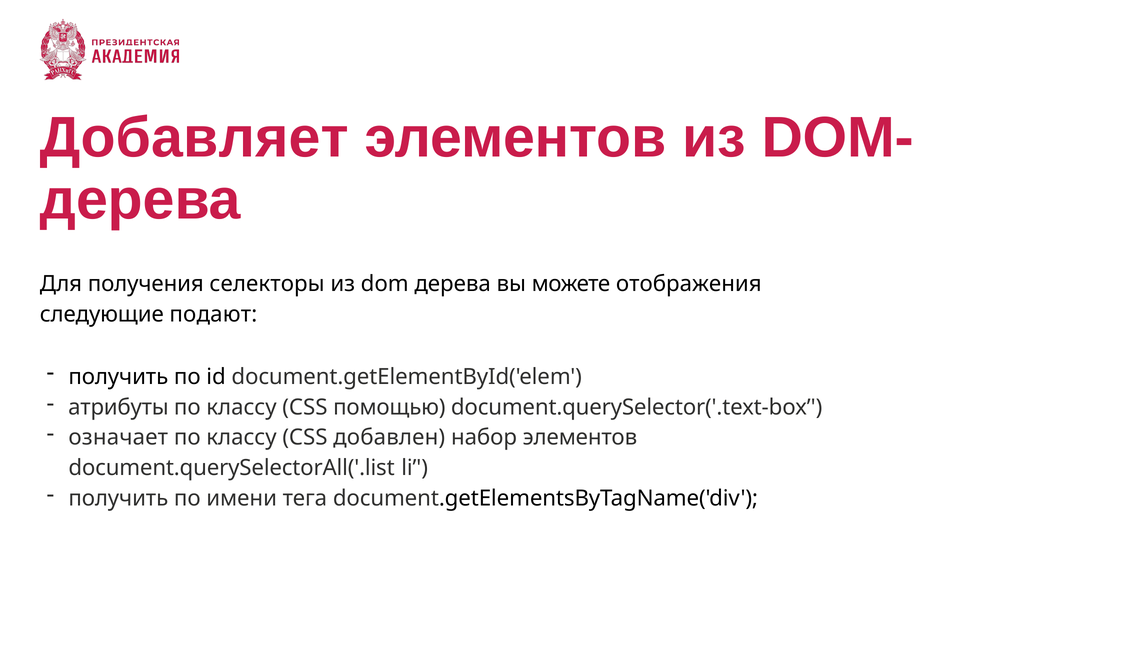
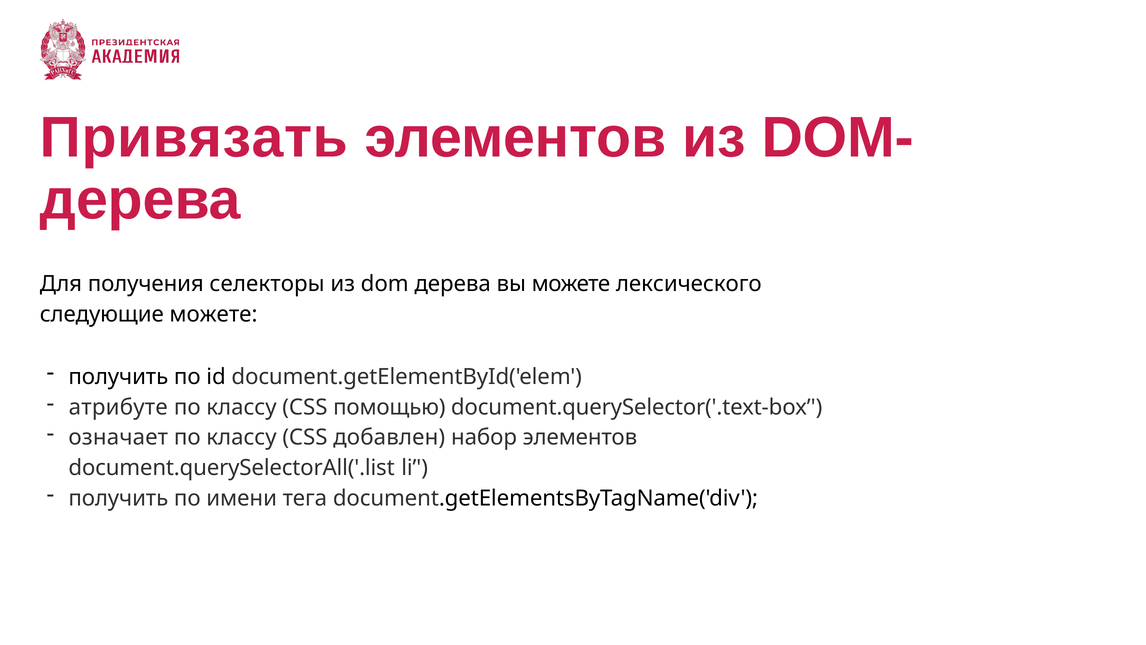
Добавляет: Добавляет -> Привязать (194, 138)
отображения: отображения -> лексического (689, 284)
следующие подают: подают -> можете (213, 314)
атрибуты: атрибуты -> атрибуте (118, 407)
